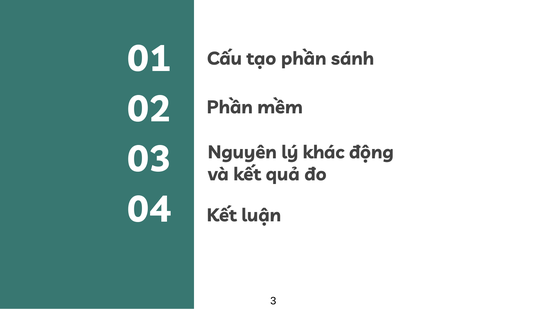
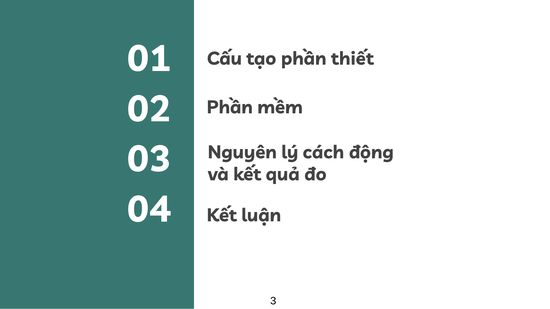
sánh: sánh -> thiết (353, 59)
khác: khác -> cách (324, 153)
